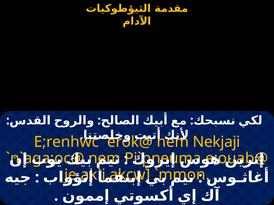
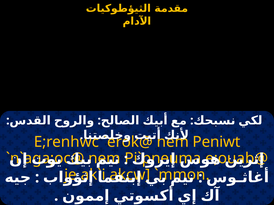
Nekjaji: Nekjaji -> Peniwt (216, 142)
